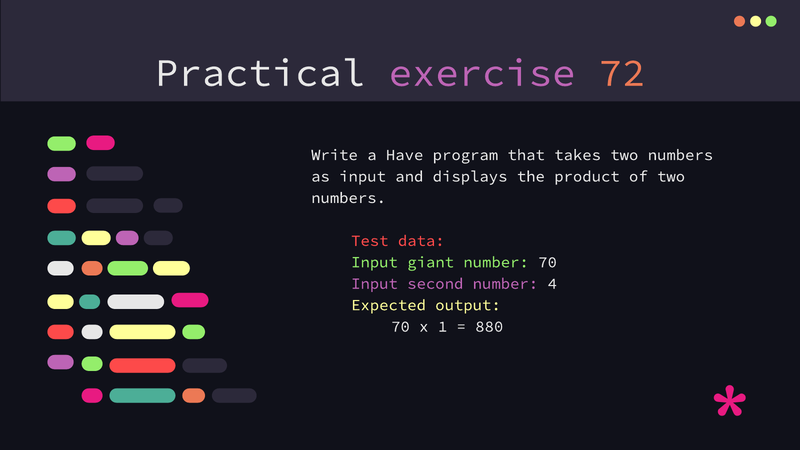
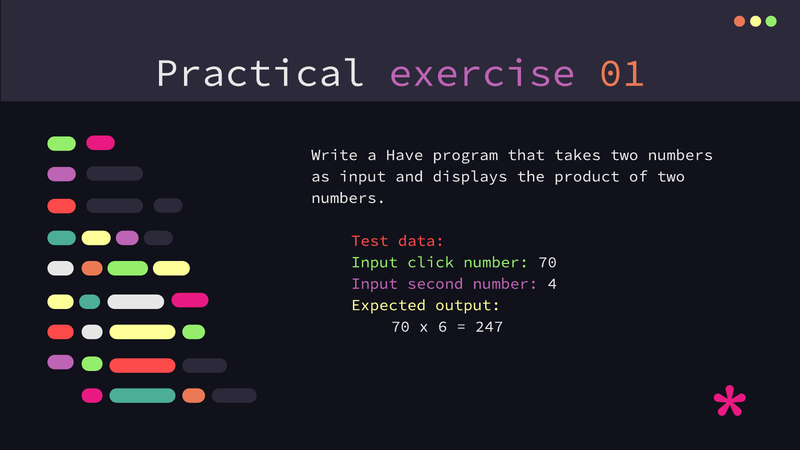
72: 72 -> 01 (622, 73)
giant: giant -> click (431, 262)
1: 1 -> 6 (443, 327)
880: 880 -> 247 (489, 327)
